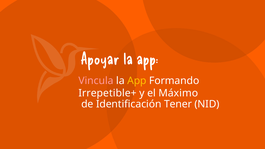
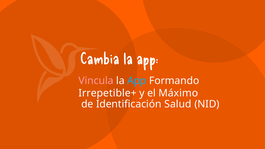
Apoyar: Apoyar -> Cambia (100, 59)
App colour: yellow -> light blue (137, 81)
Tener: Tener -> Salud (178, 104)
